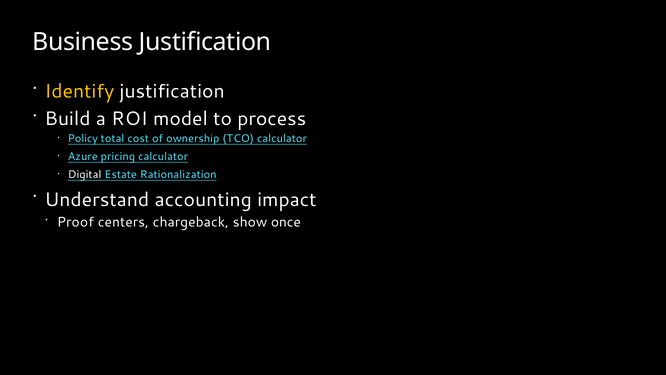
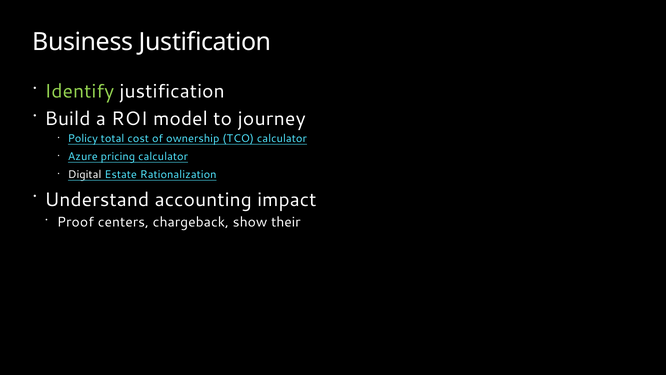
Identify colour: yellow -> light green (79, 91)
process: process -> journey (272, 119)
once: once -> their (286, 222)
